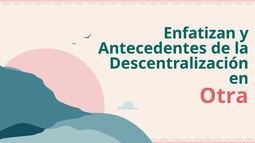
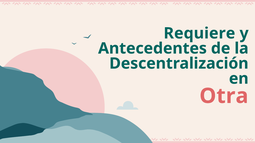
Enfatizan: Enfatizan -> Requiere (199, 33)
